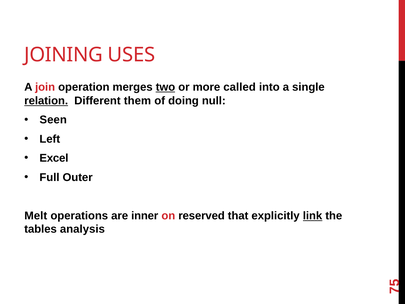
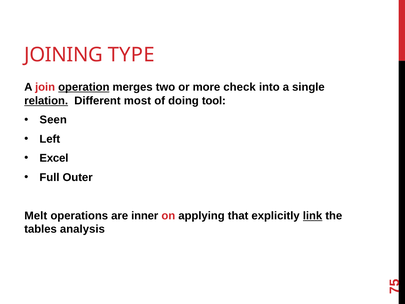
USES: USES -> TYPE (131, 55)
operation underline: none -> present (84, 87)
two underline: present -> none (165, 87)
called: called -> check (240, 87)
them: them -> most (137, 101)
null: null -> tool (214, 101)
reserved: reserved -> applying (201, 215)
